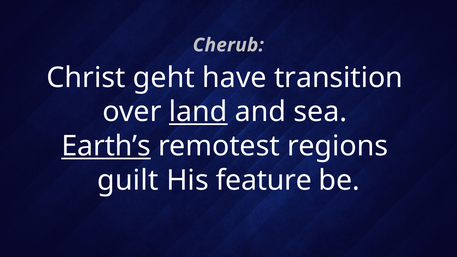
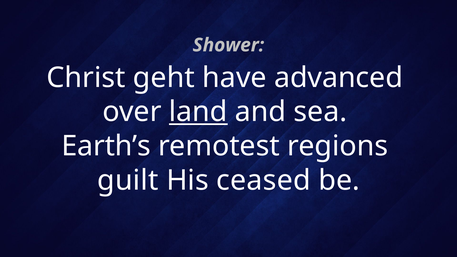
Cherub: Cherub -> Shower (228, 45)
transition: transition -> advanced (338, 78)
Earth’s underline: present -> none (106, 146)
feature: feature -> ceased (263, 180)
